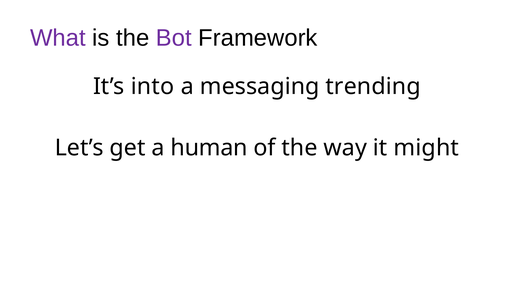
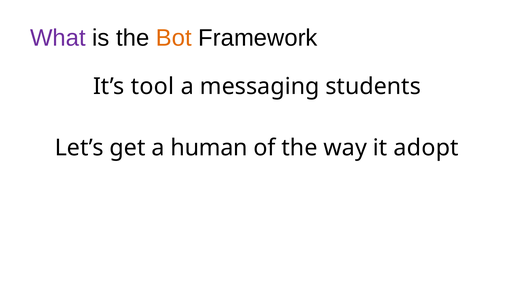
Bot colour: purple -> orange (174, 38)
into: into -> tool (152, 86)
trending: trending -> students (373, 86)
might: might -> adopt (426, 148)
